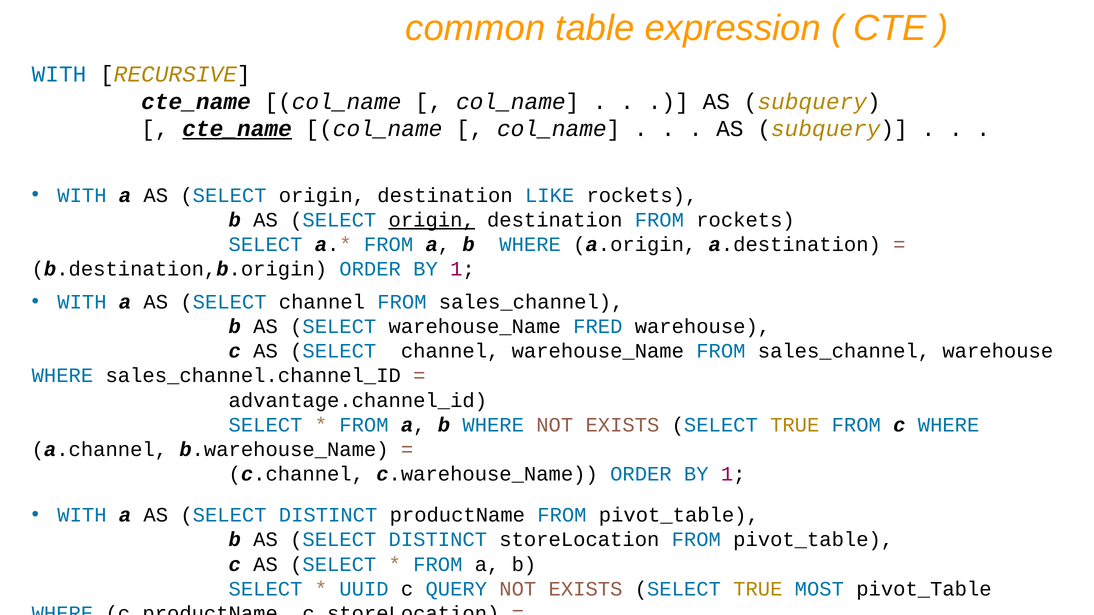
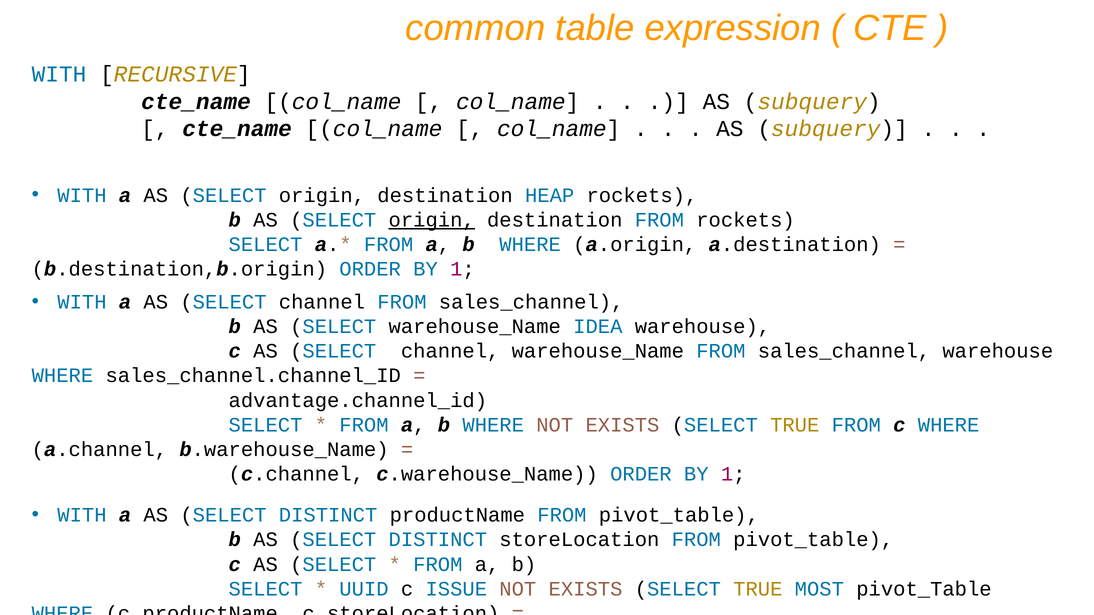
cte_name underline: present -> none (237, 129)
LIKE: LIKE -> HEAP (550, 195)
FRED: FRED -> IDEA (598, 327)
QUERY: QUERY -> ISSUE (456, 589)
